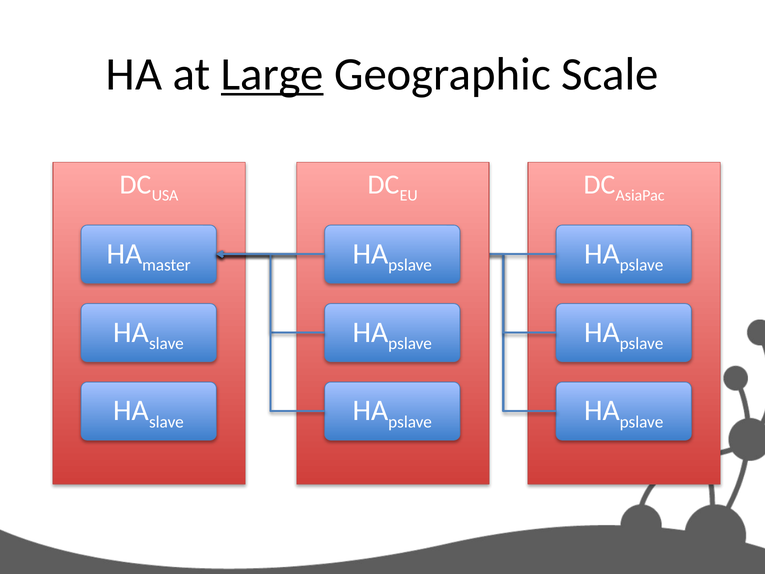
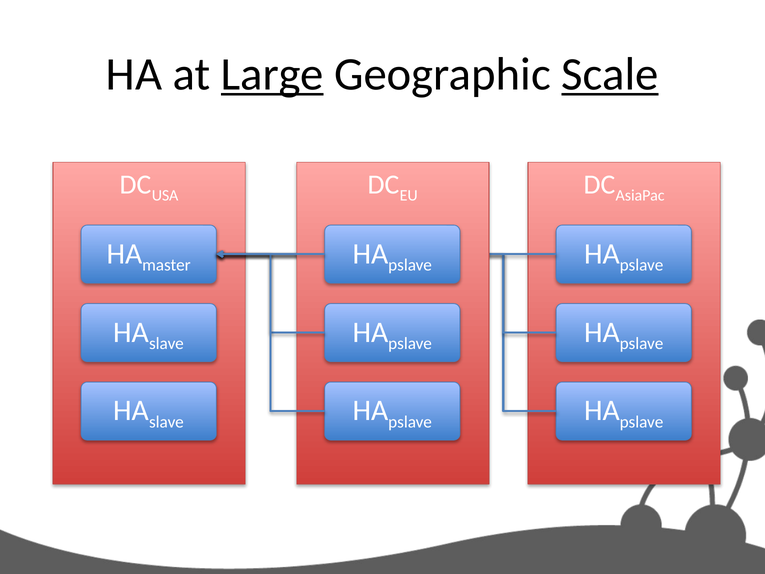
Scale underline: none -> present (610, 74)
